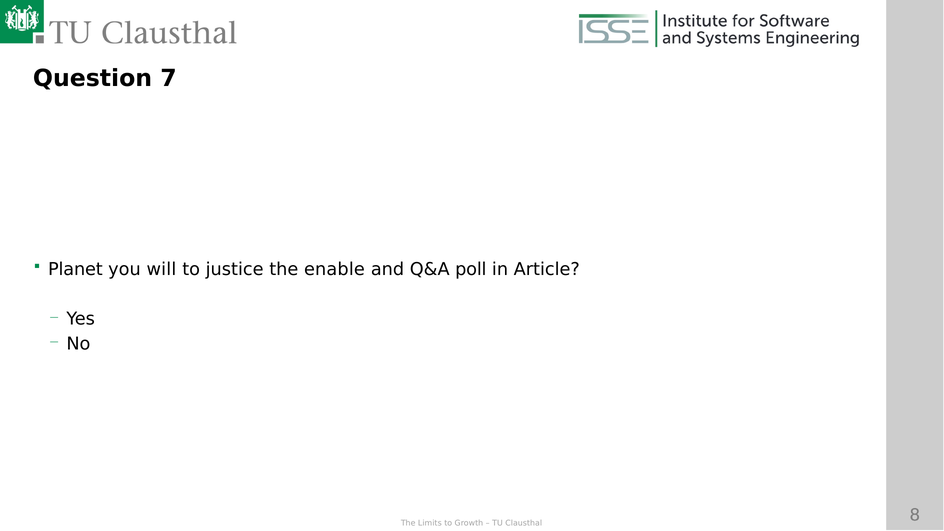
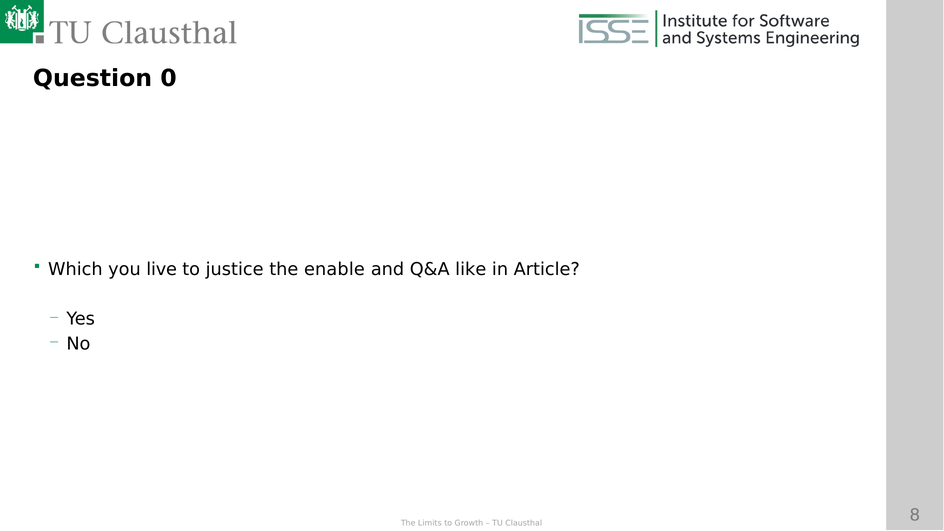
7: 7 -> 0 (169, 79)
Planet: Planet -> Which (75, 269)
will: will -> live (162, 269)
poll: poll -> like (471, 269)
